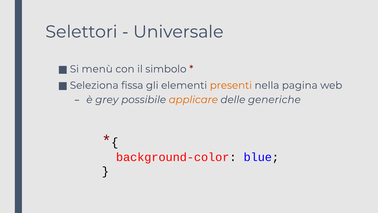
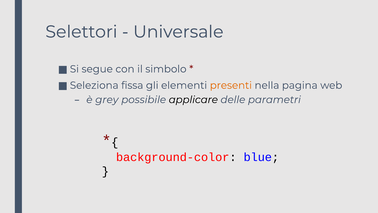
menù: menù -> segue (97, 69)
applicare colour: orange -> black (193, 100)
generiche: generiche -> parametri (274, 100)
